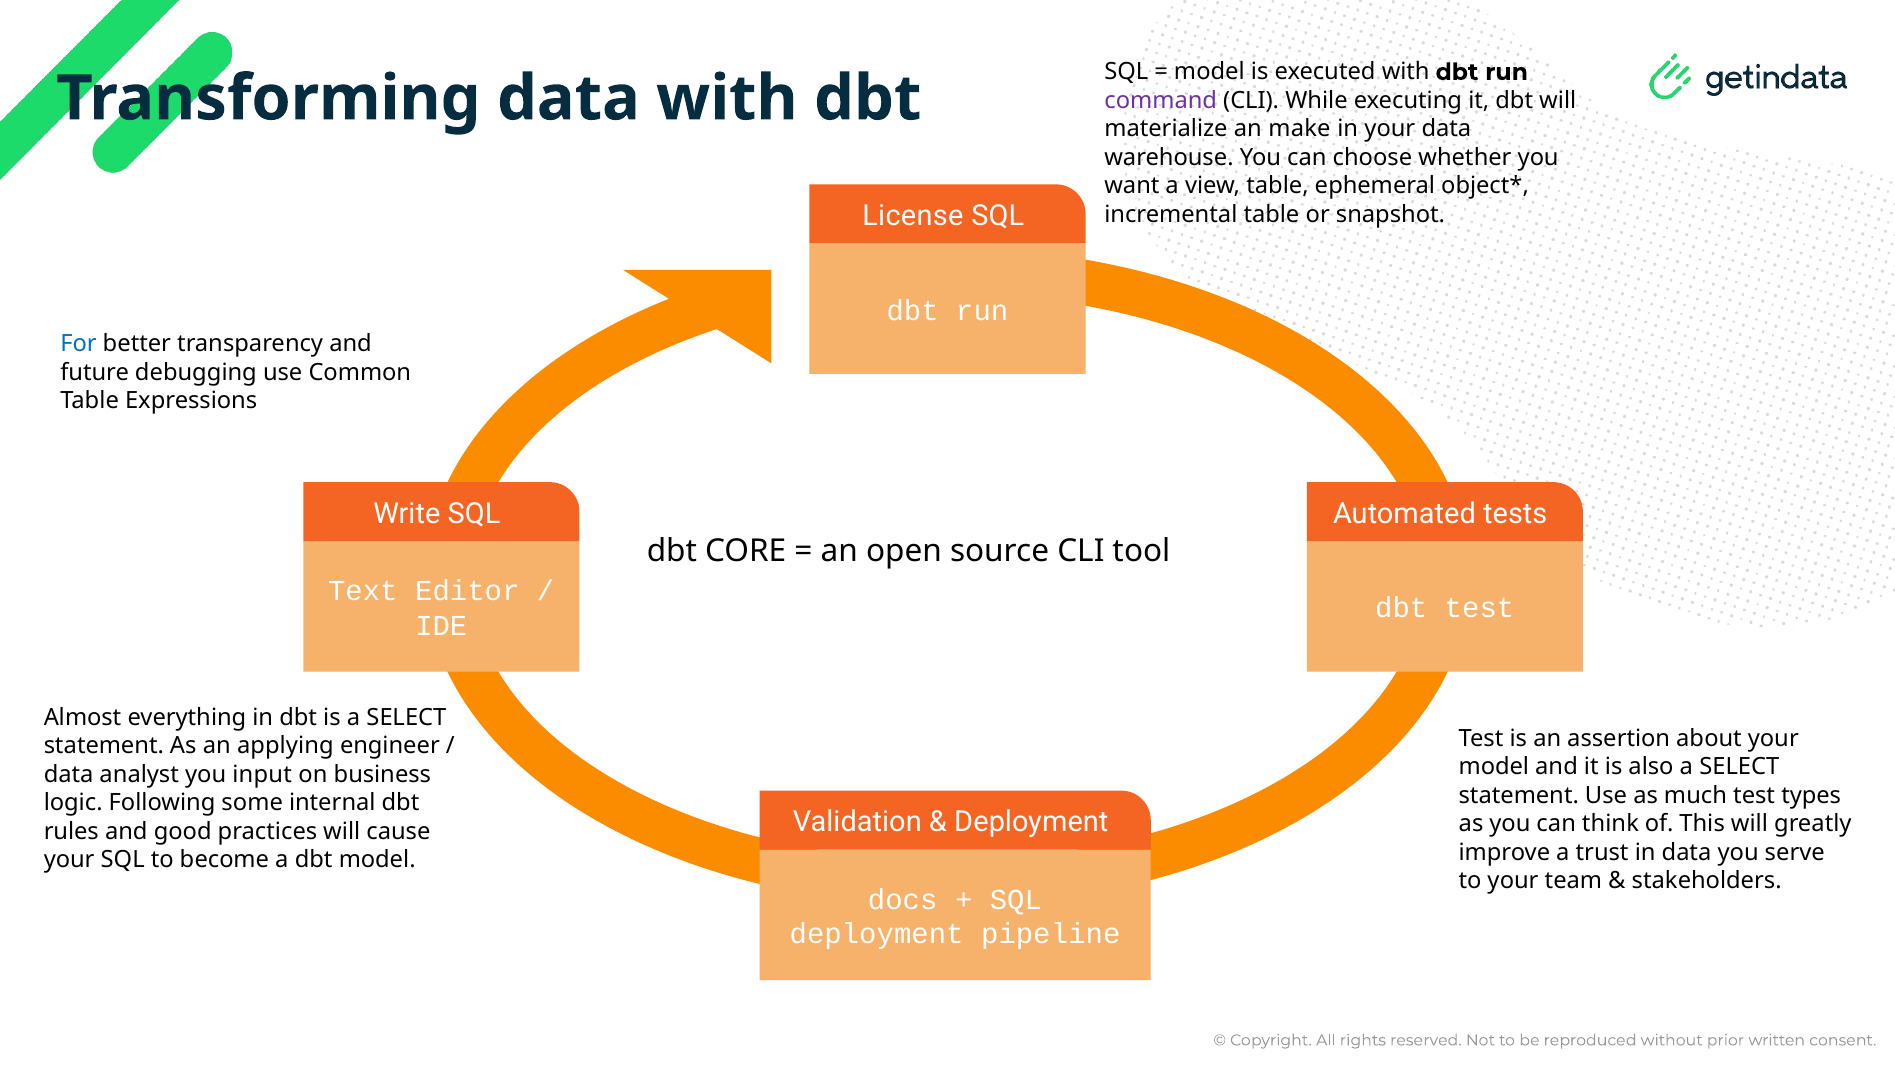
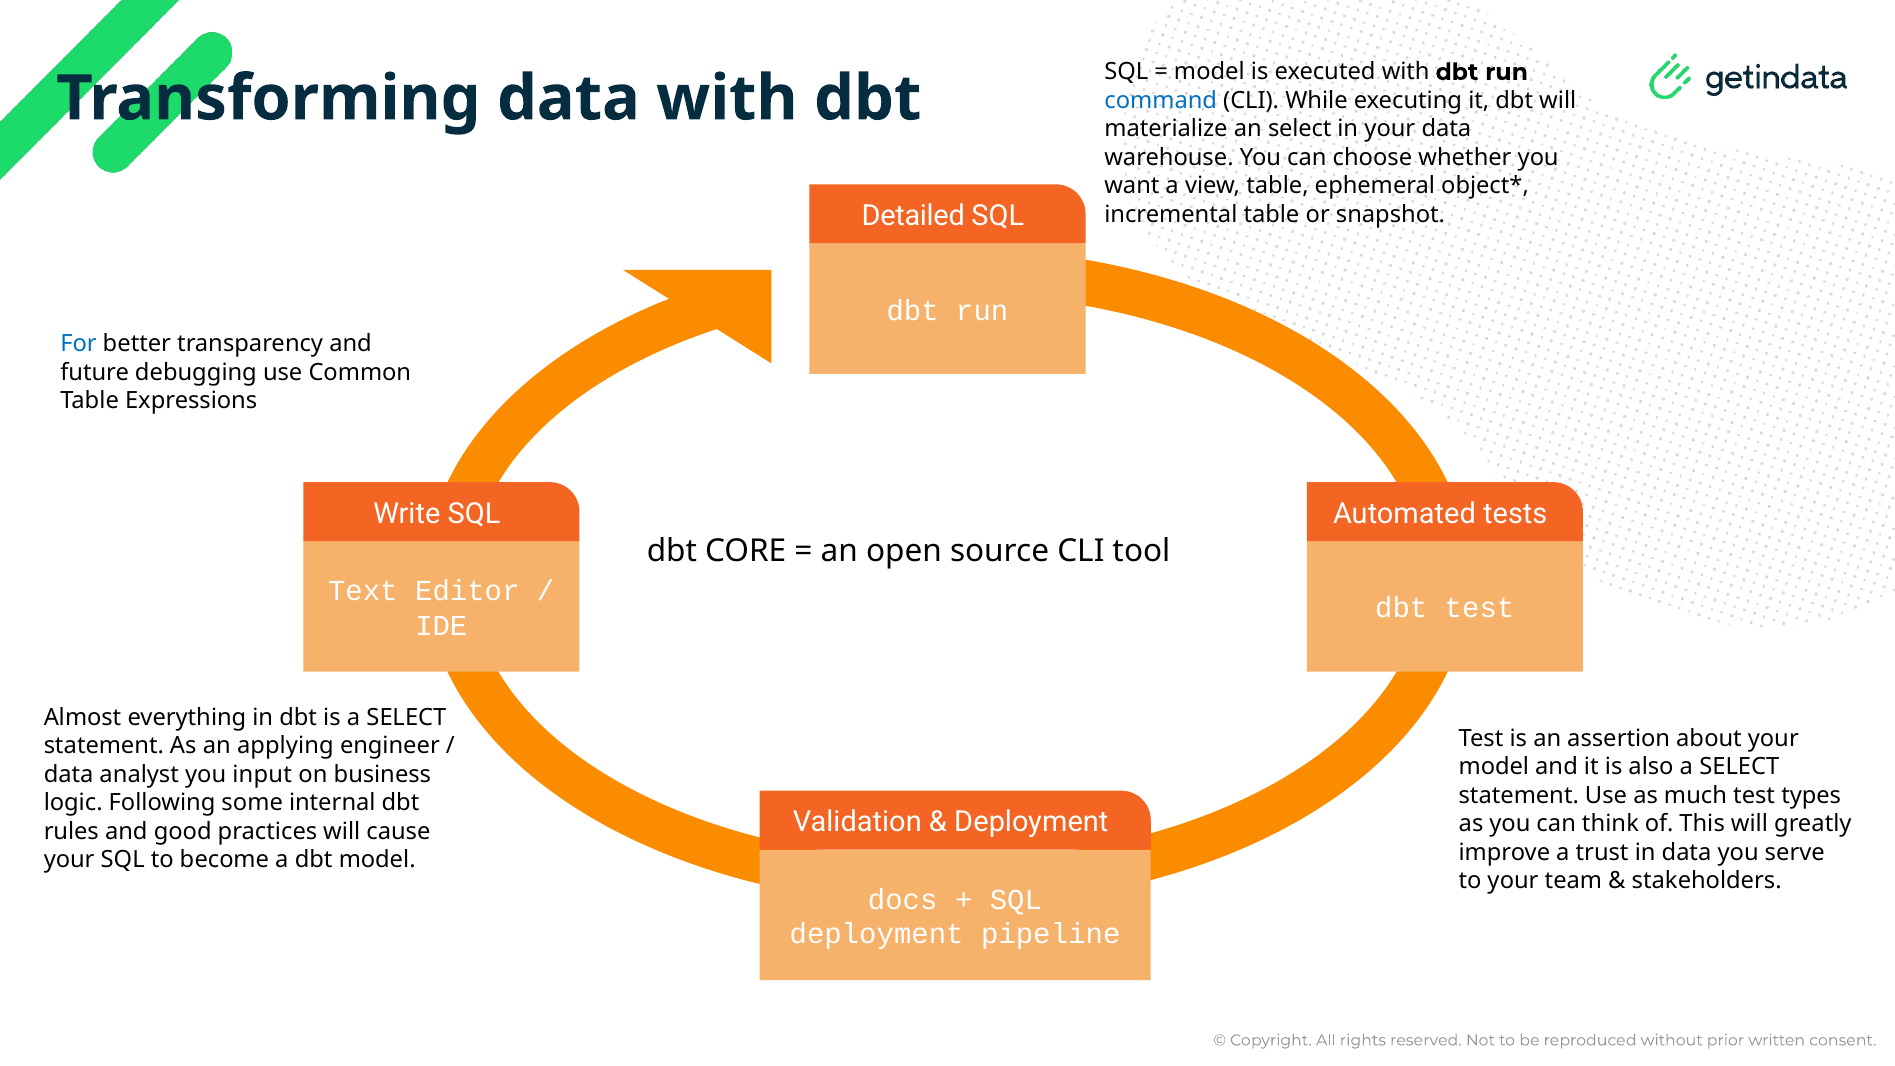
command colour: purple -> blue (1161, 101)
an make: make -> select (1300, 129)
License: License -> Detailed (913, 216)
